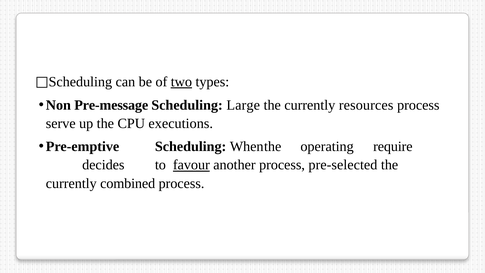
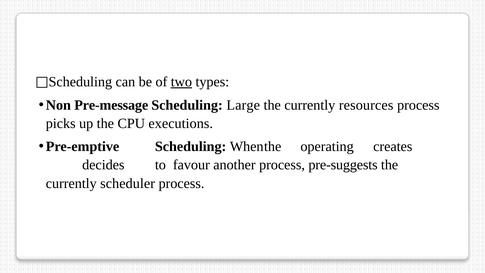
serve: serve -> picks (61, 123)
require: require -> creates (393, 147)
favour underline: present -> none (191, 165)
pre-selected: pre-selected -> pre-suggests (343, 165)
combined: combined -> scheduler (128, 183)
